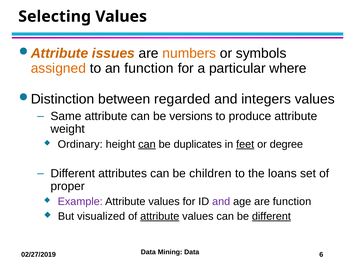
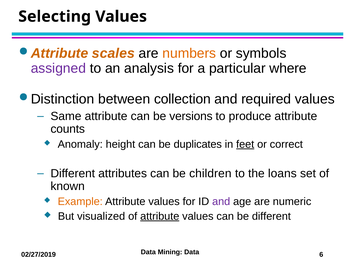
issues: issues -> scales (113, 53)
assigned colour: orange -> purple (58, 68)
an function: function -> analysis (149, 68)
regarded: regarded -> collection (182, 99)
integers: integers -> required (266, 99)
weight: weight -> counts (68, 129)
Ordinary: Ordinary -> Anomaly (80, 144)
can underline: present -> none (147, 144)
degree: degree -> correct (286, 144)
proper: proper -> known (68, 186)
Example colour: purple -> orange (80, 202)
are function: function -> numeric (292, 202)
different underline: present -> none (271, 216)
